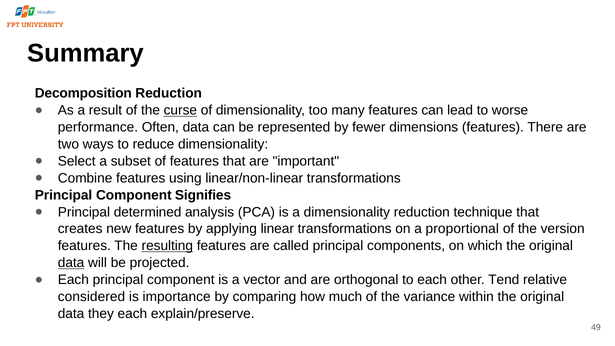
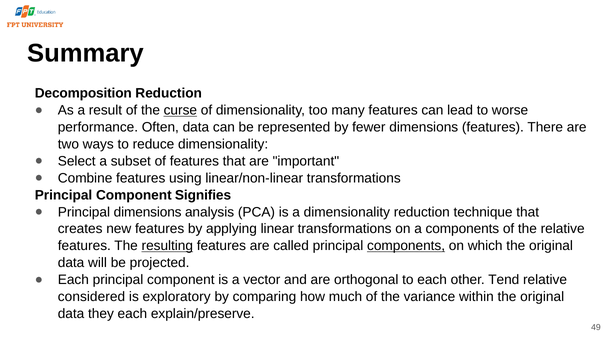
Principal determined: determined -> dimensions (148, 212)
a proportional: proportional -> components (462, 229)
the version: version -> relative (563, 229)
components underline: none -> present (406, 246)
data underline: present -> none (71, 263)
importance: importance -> exploratory (177, 297)
